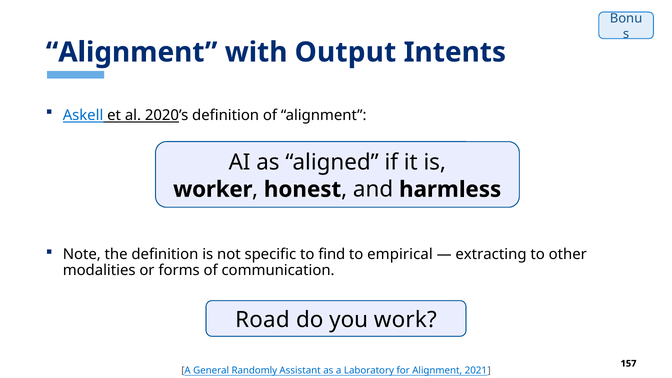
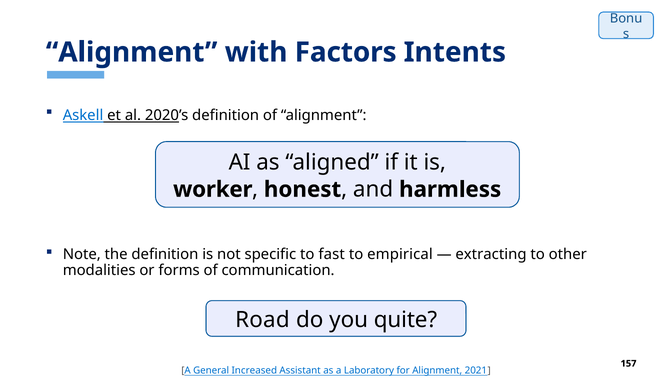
Output: Output -> Factors (346, 52)
find: find -> fast (332, 254)
work: work -> quite (405, 320)
Randomly: Randomly -> Increased (254, 371)
